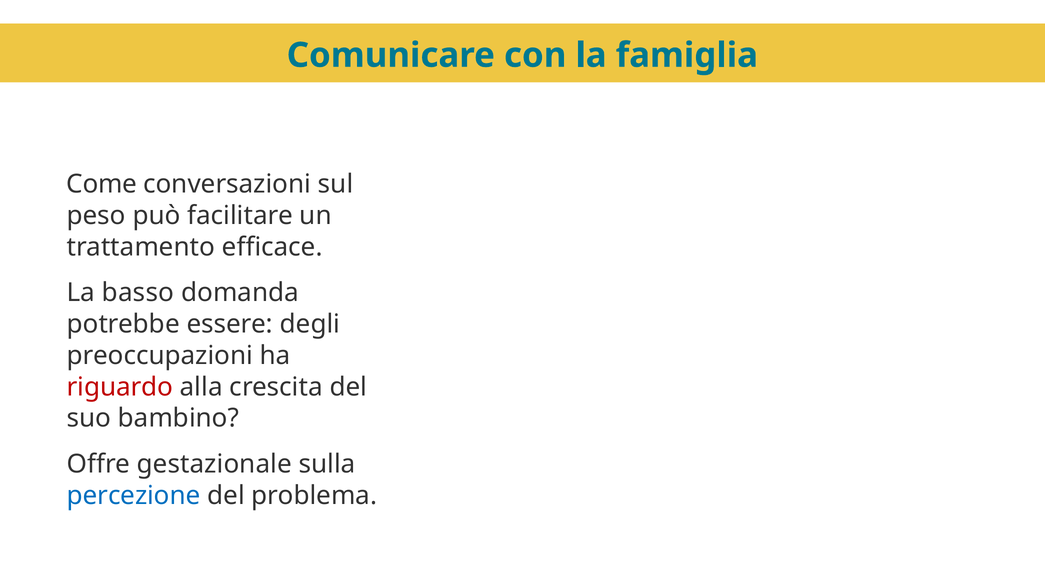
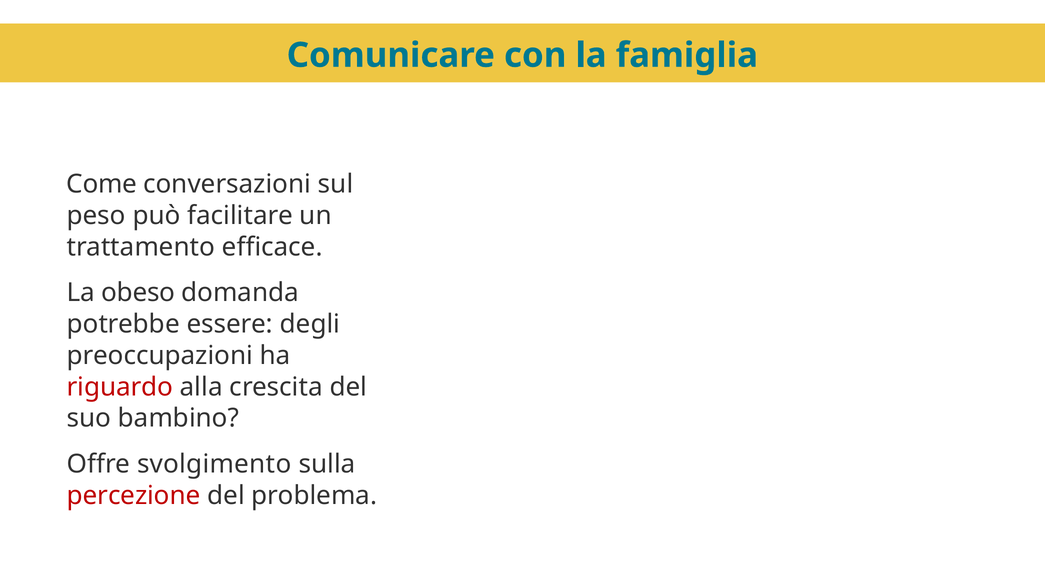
basso: basso -> obeso (138, 293)
gestazionale: gestazionale -> svolgimento (214, 464)
percezione colour: blue -> red (134, 495)
